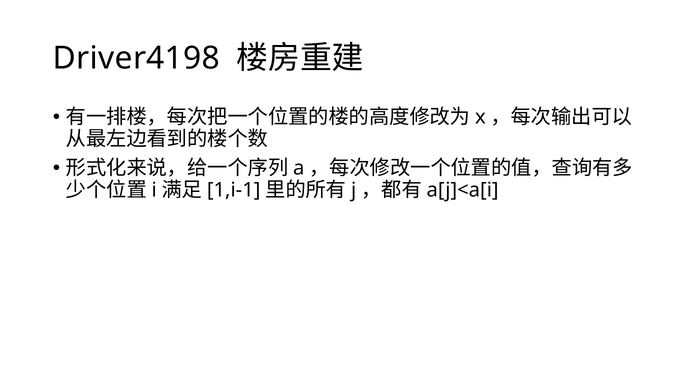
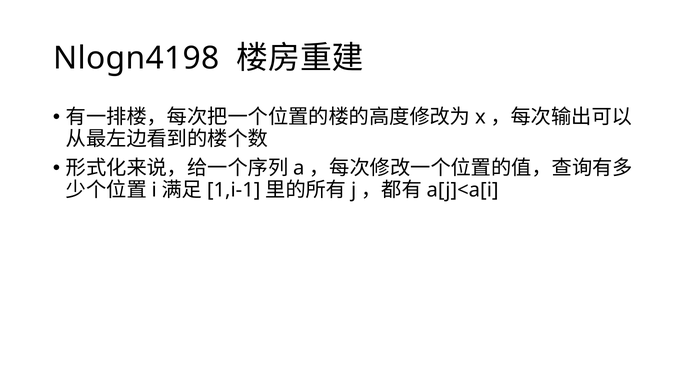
Driver4198: Driver4198 -> Nlogn4198 (136, 58)
